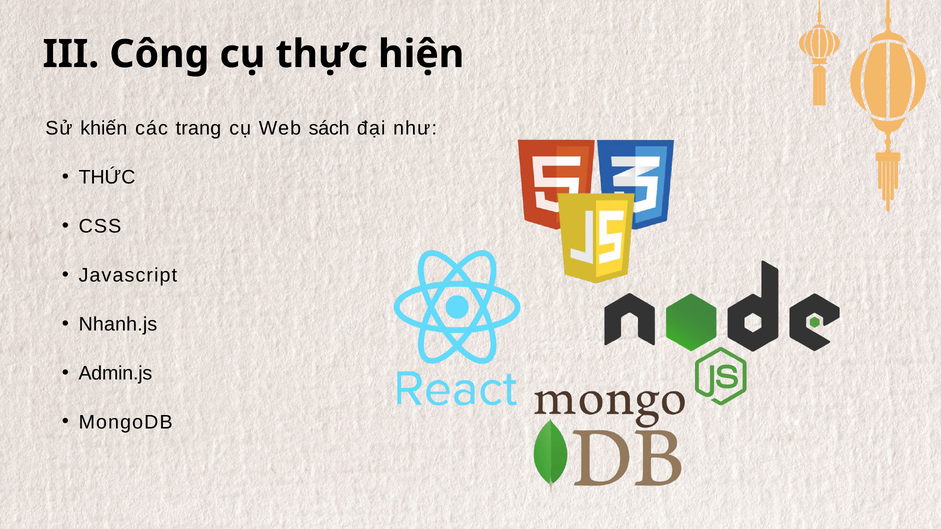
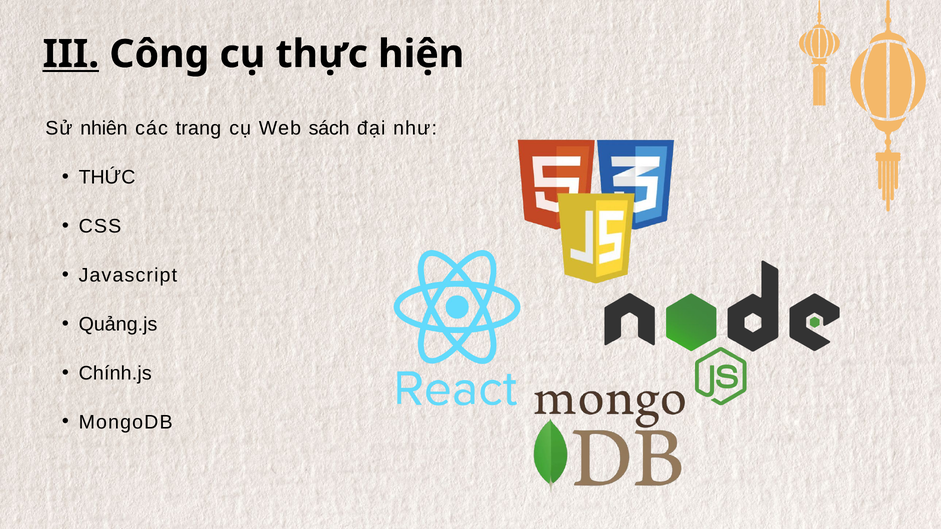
III underline: none -> present (71, 54)
khiến: khiến -> nhiên (104, 128)
Nhanh.js: Nhanh.js -> Quảng.js (118, 324)
Admin.js: Admin.js -> Chính.js (115, 373)
